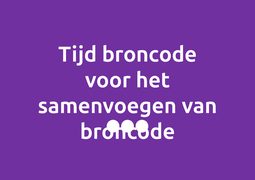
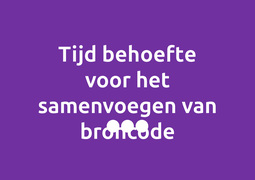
Tijd broncode: broncode -> behoefte (149, 54)
